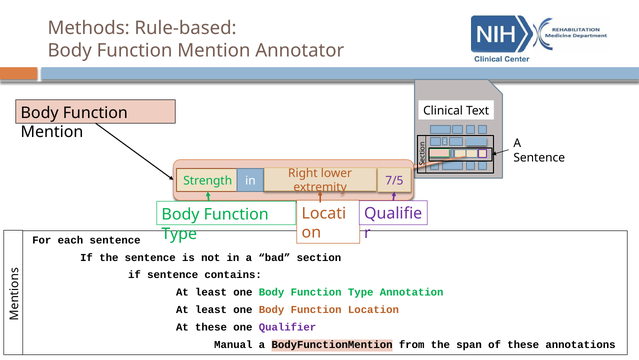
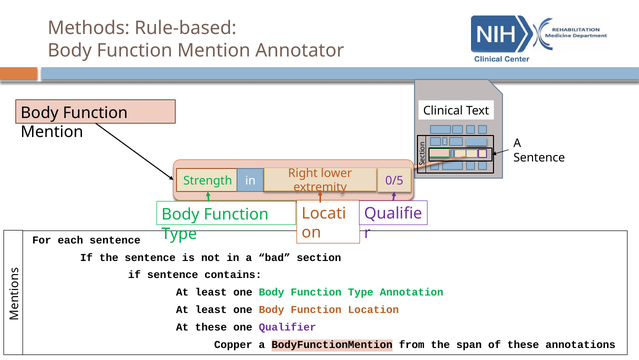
7/5: 7/5 -> 0/5 (394, 180)
Manual: Manual -> Copper (233, 344)
